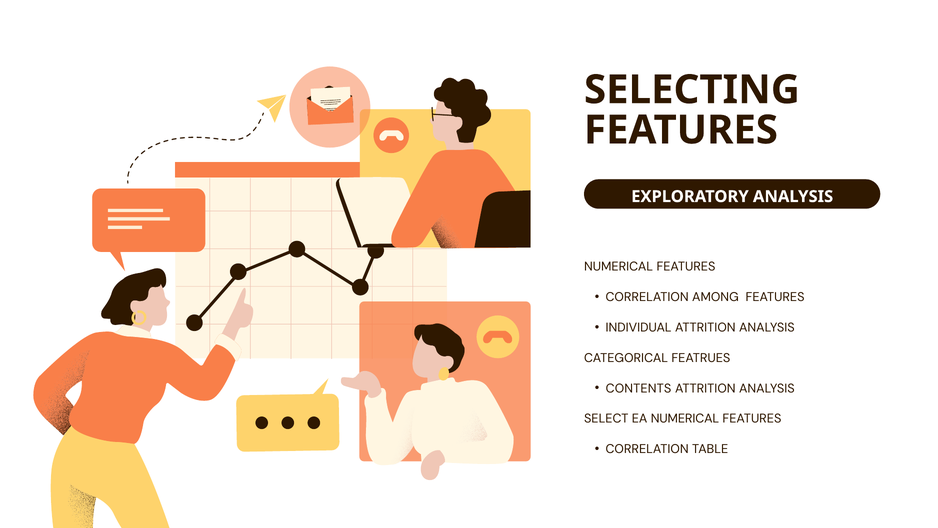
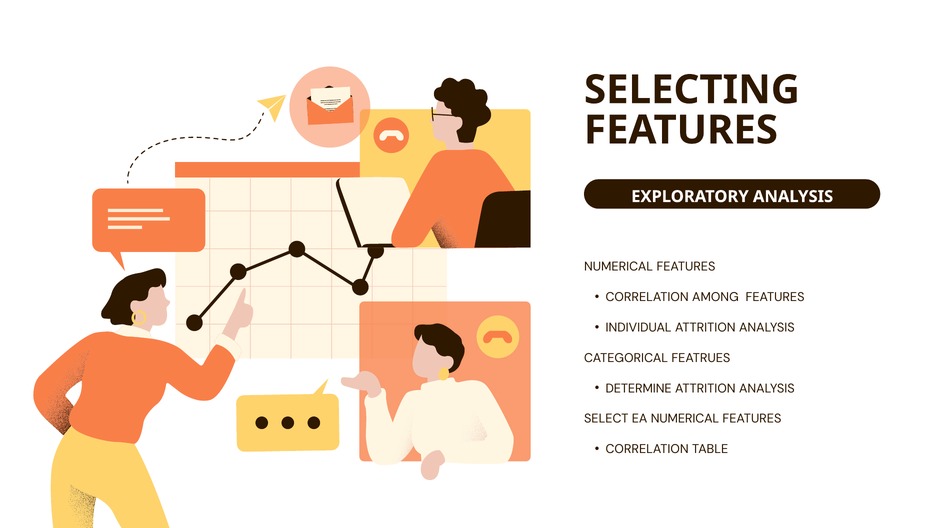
CONTENTS: CONTENTS -> DETERMINE (639, 388)
